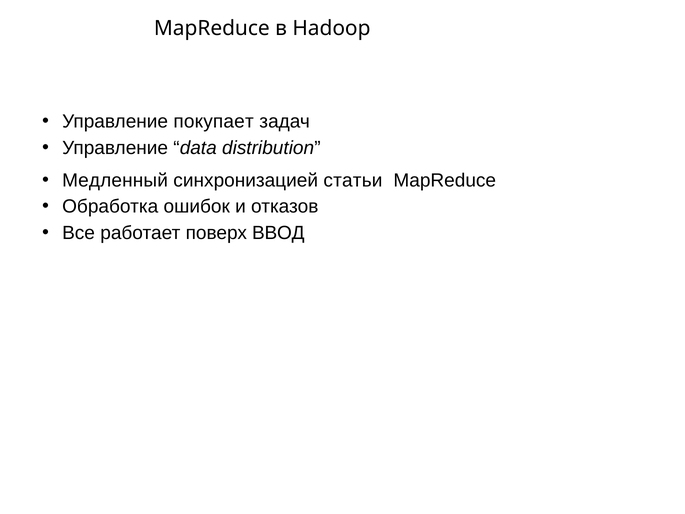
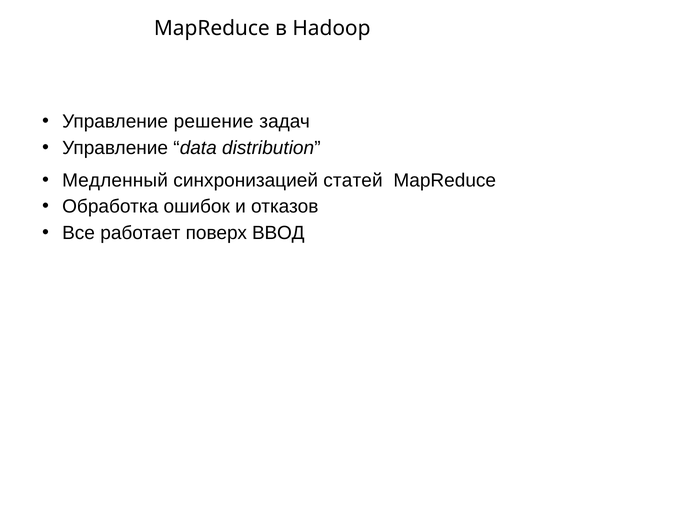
покупает: покупает -> решение (214, 121)
статьи: статьи -> статей (353, 180)
